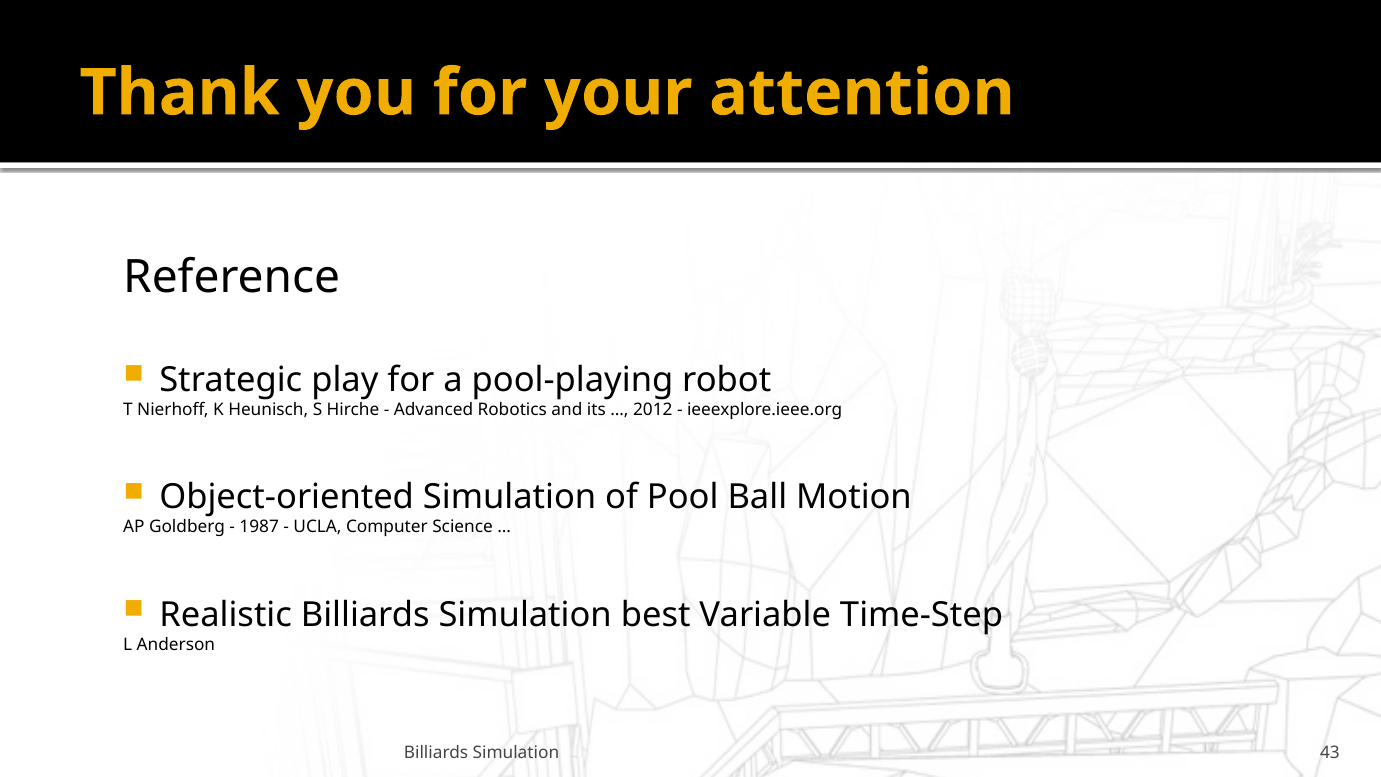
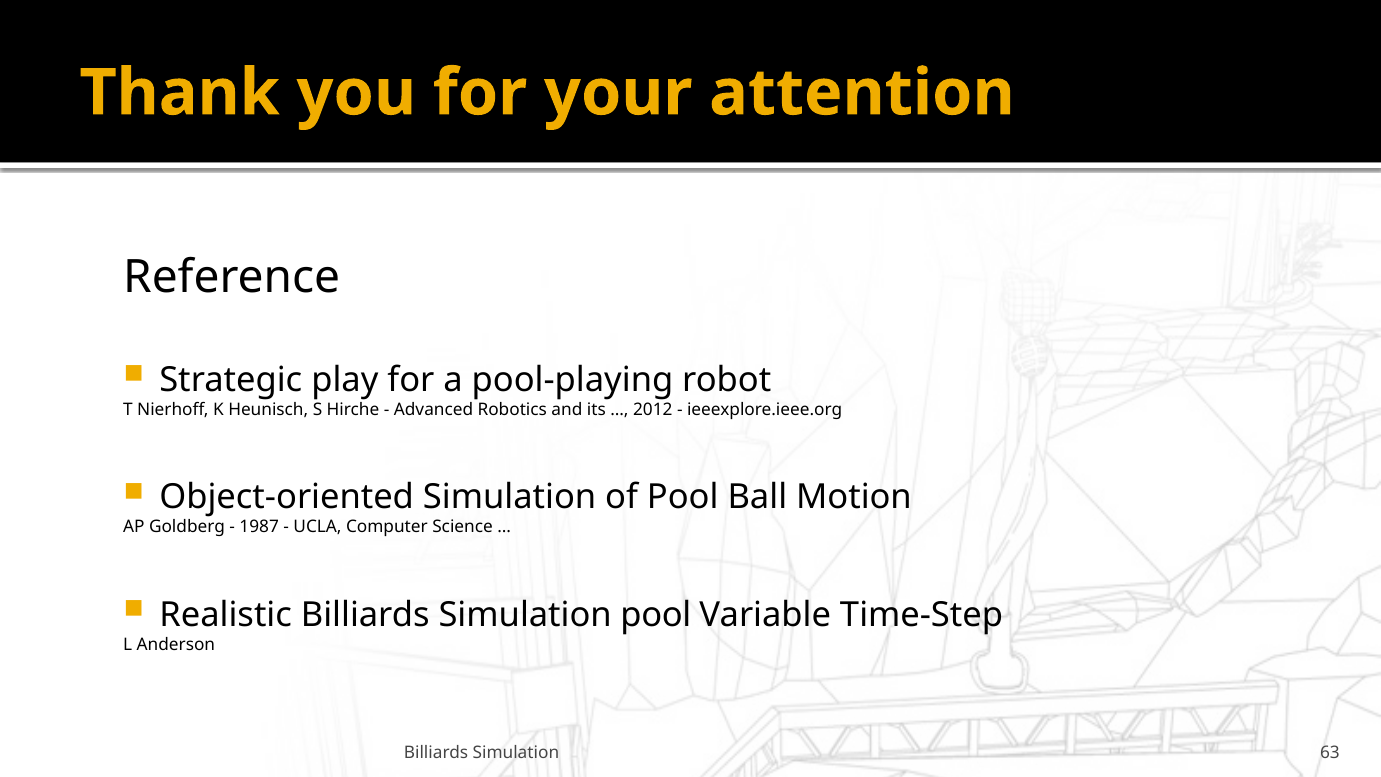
Simulation best: best -> pool (656, 615)
43: 43 -> 63 (1330, 753)
